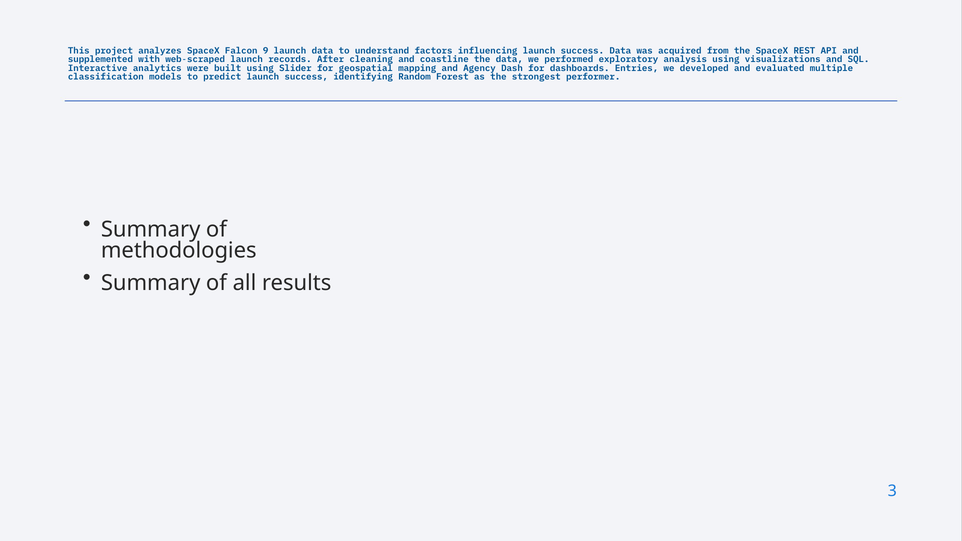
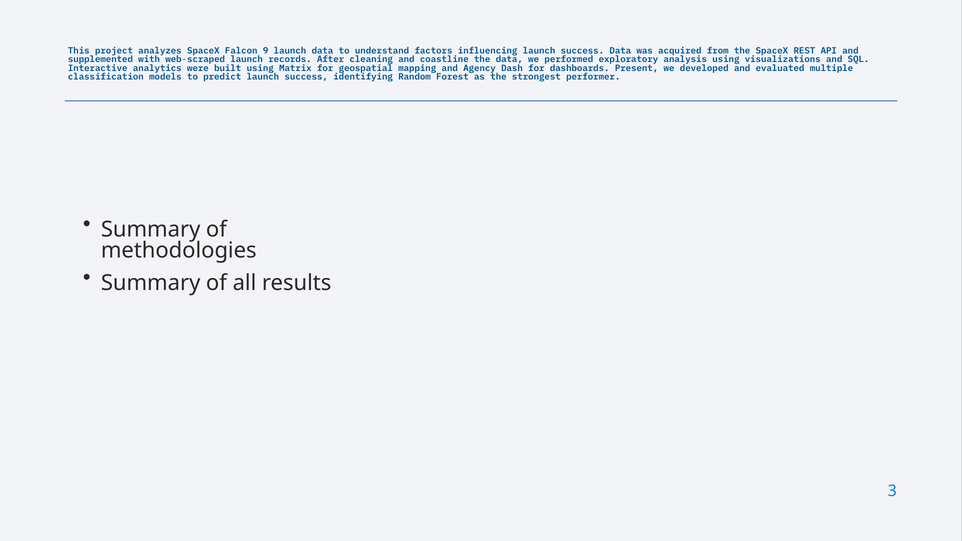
Slider: Slider -> Matrix (295, 68)
Entries: Entries -> Present (637, 68)
